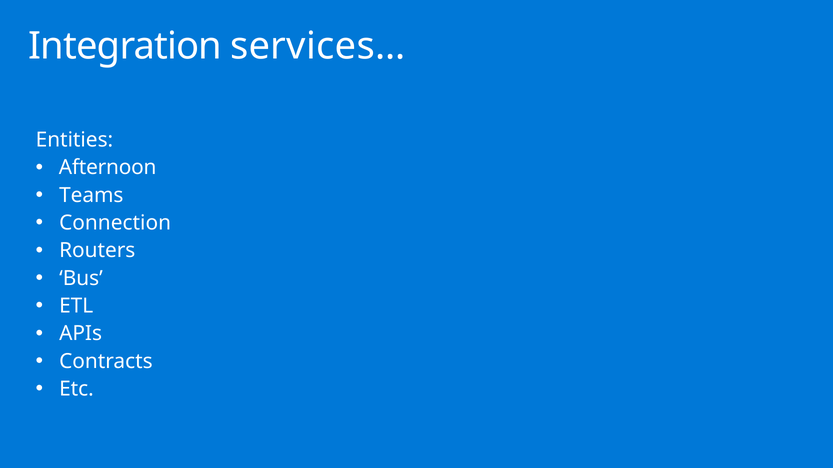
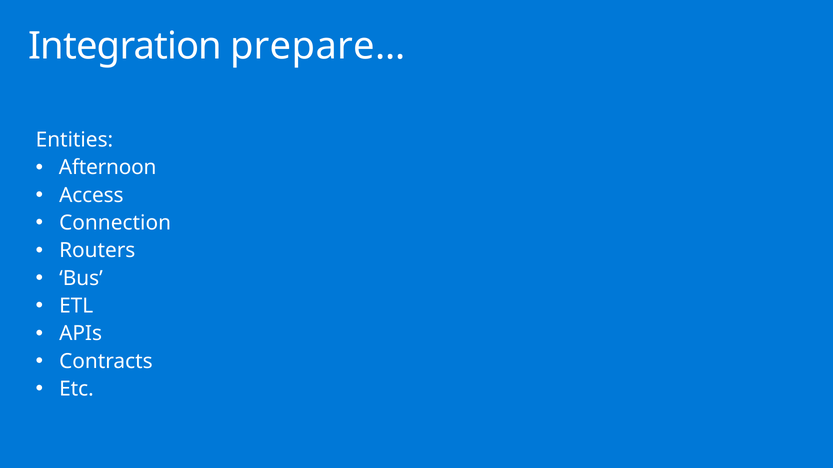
services…: services… -> prepare… (318, 46)
Teams: Teams -> Access (91, 195)
